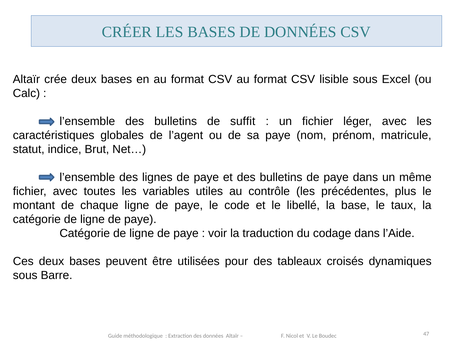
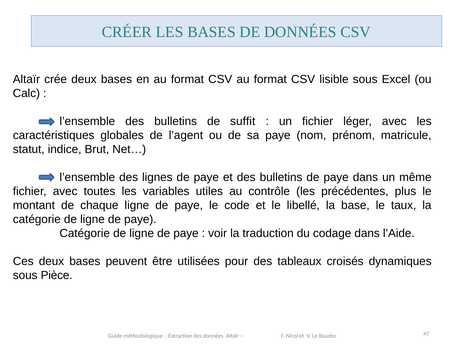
Barre: Barre -> Pièce (57, 275)
